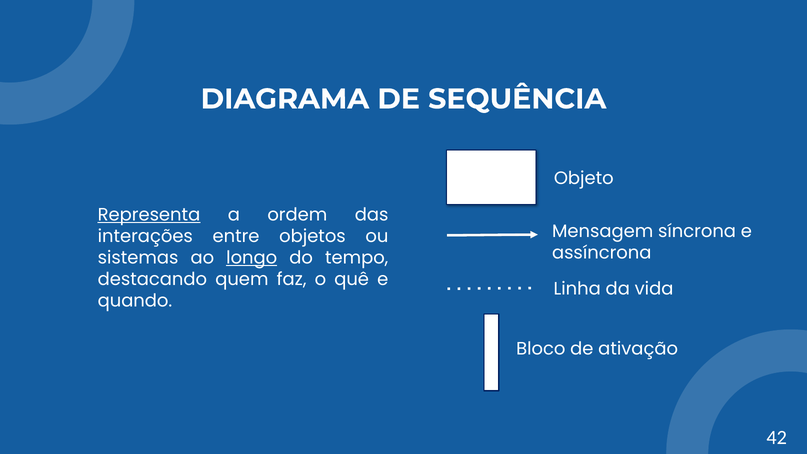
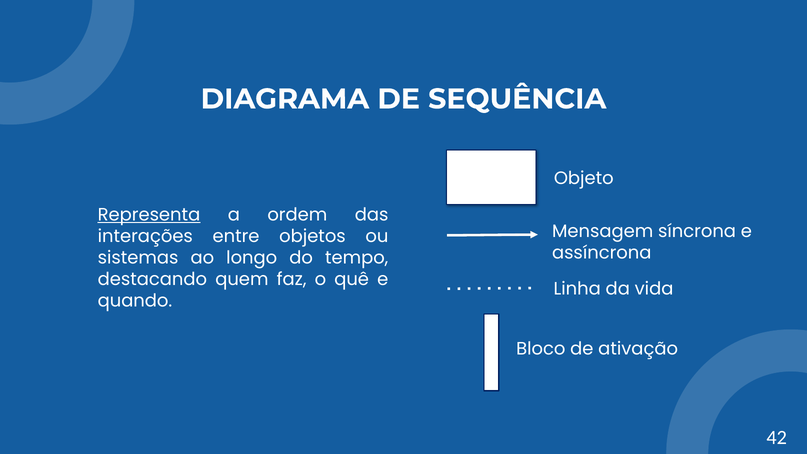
longo underline: present -> none (252, 258)
